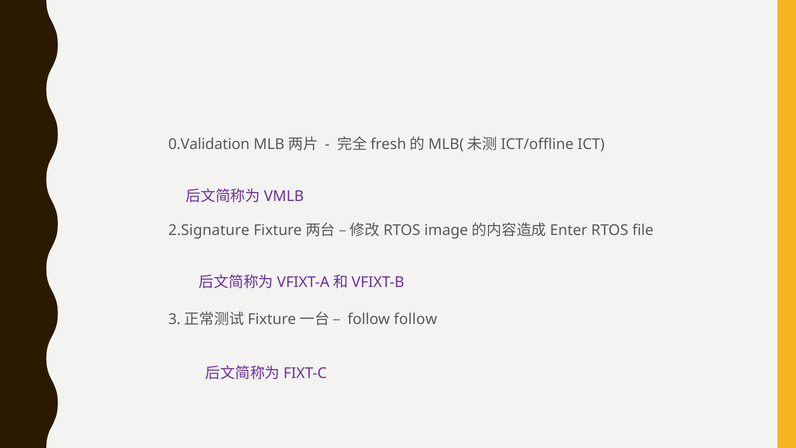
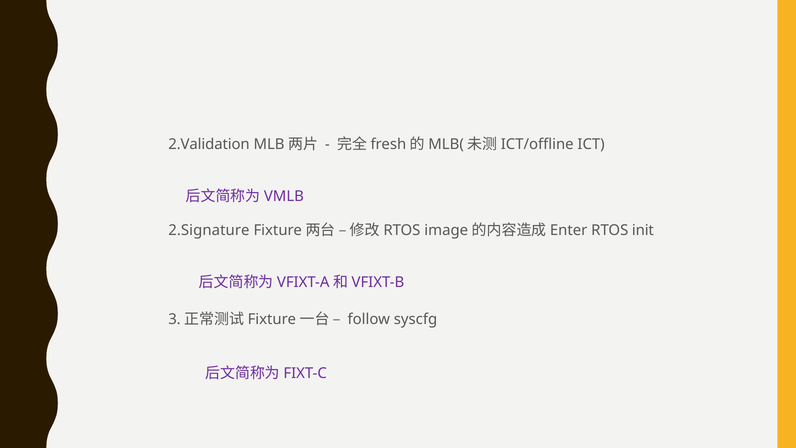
0.Validation: 0.Validation -> 2.Validation (209, 144)
file: file -> init (643, 230)
follow follow: follow -> syscfg (416, 319)
